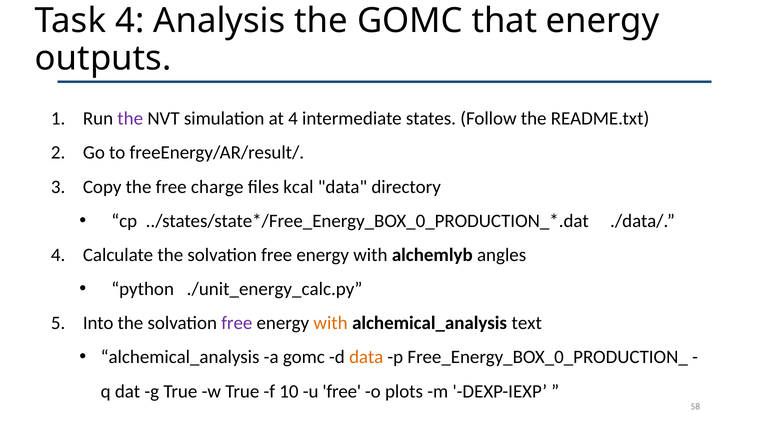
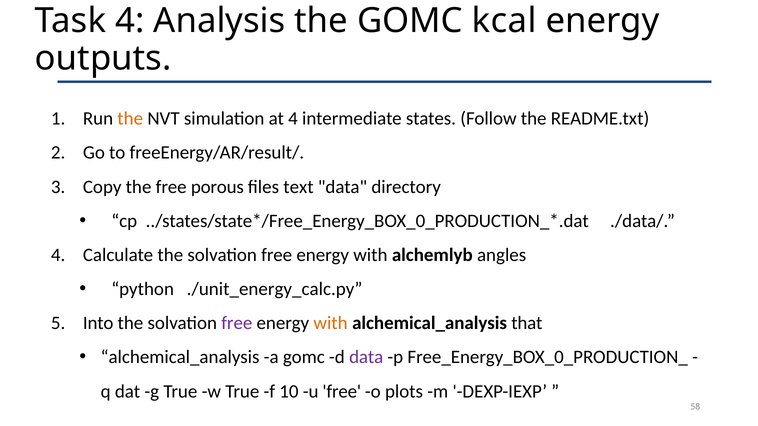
that: that -> kcal (504, 21)
the colour: purple -> orange (130, 119)
charge: charge -> porous (217, 187)
kcal: kcal -> text (298, 187)
text: text -> that (527, 323)
data colour: orange -> purple (366, 358)
